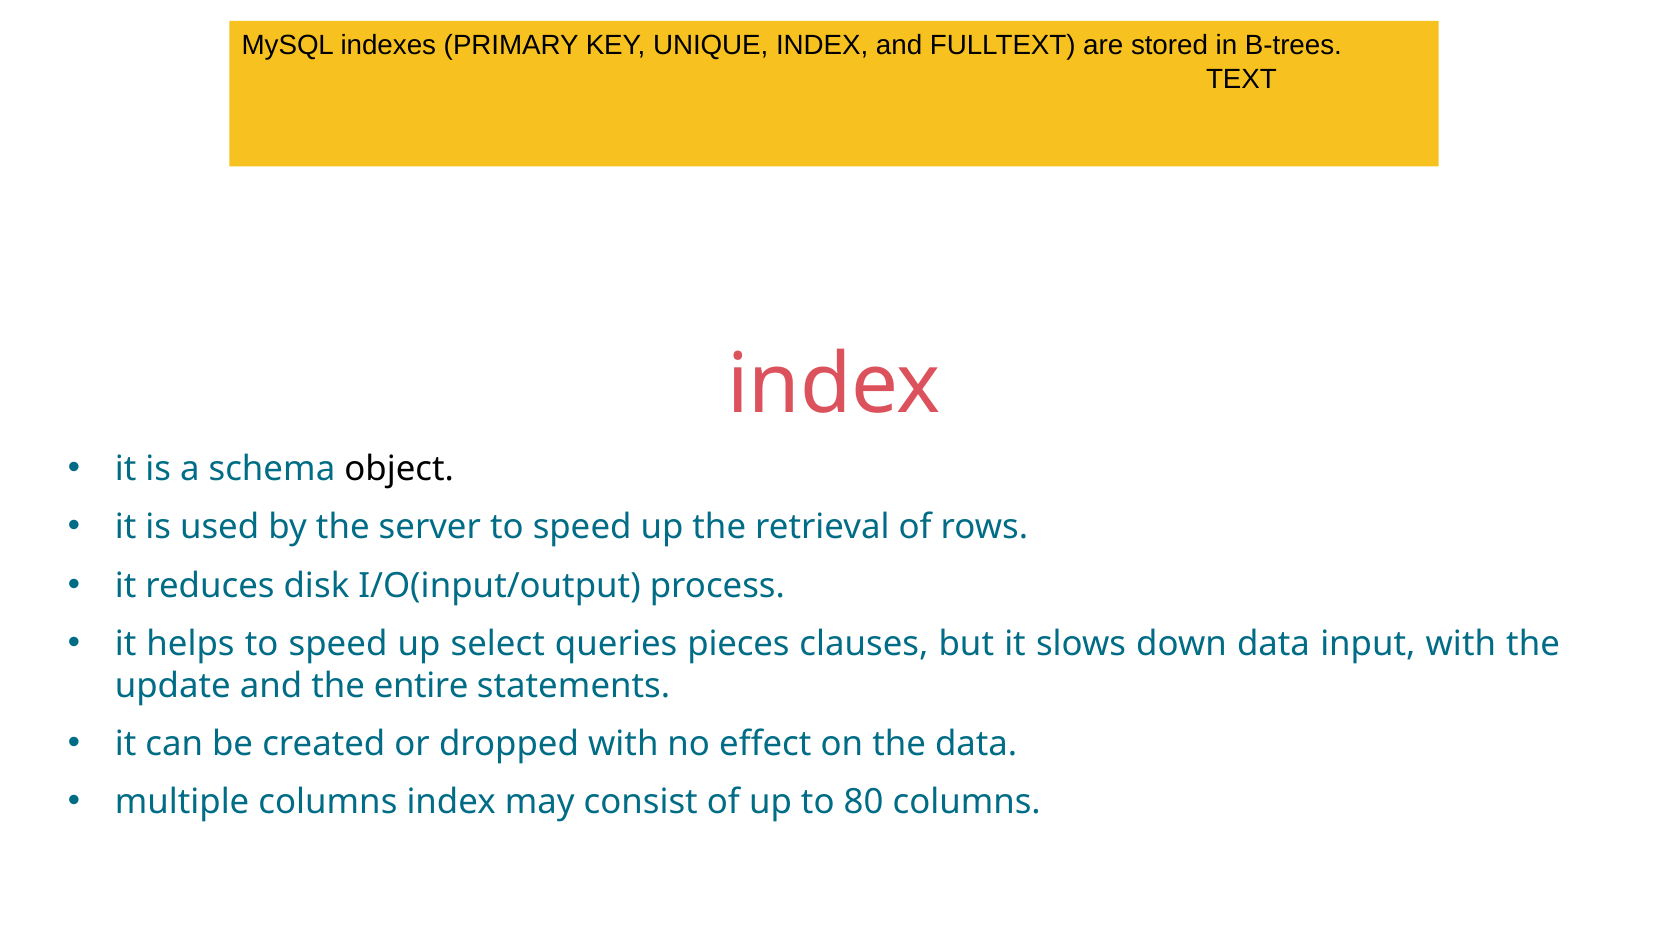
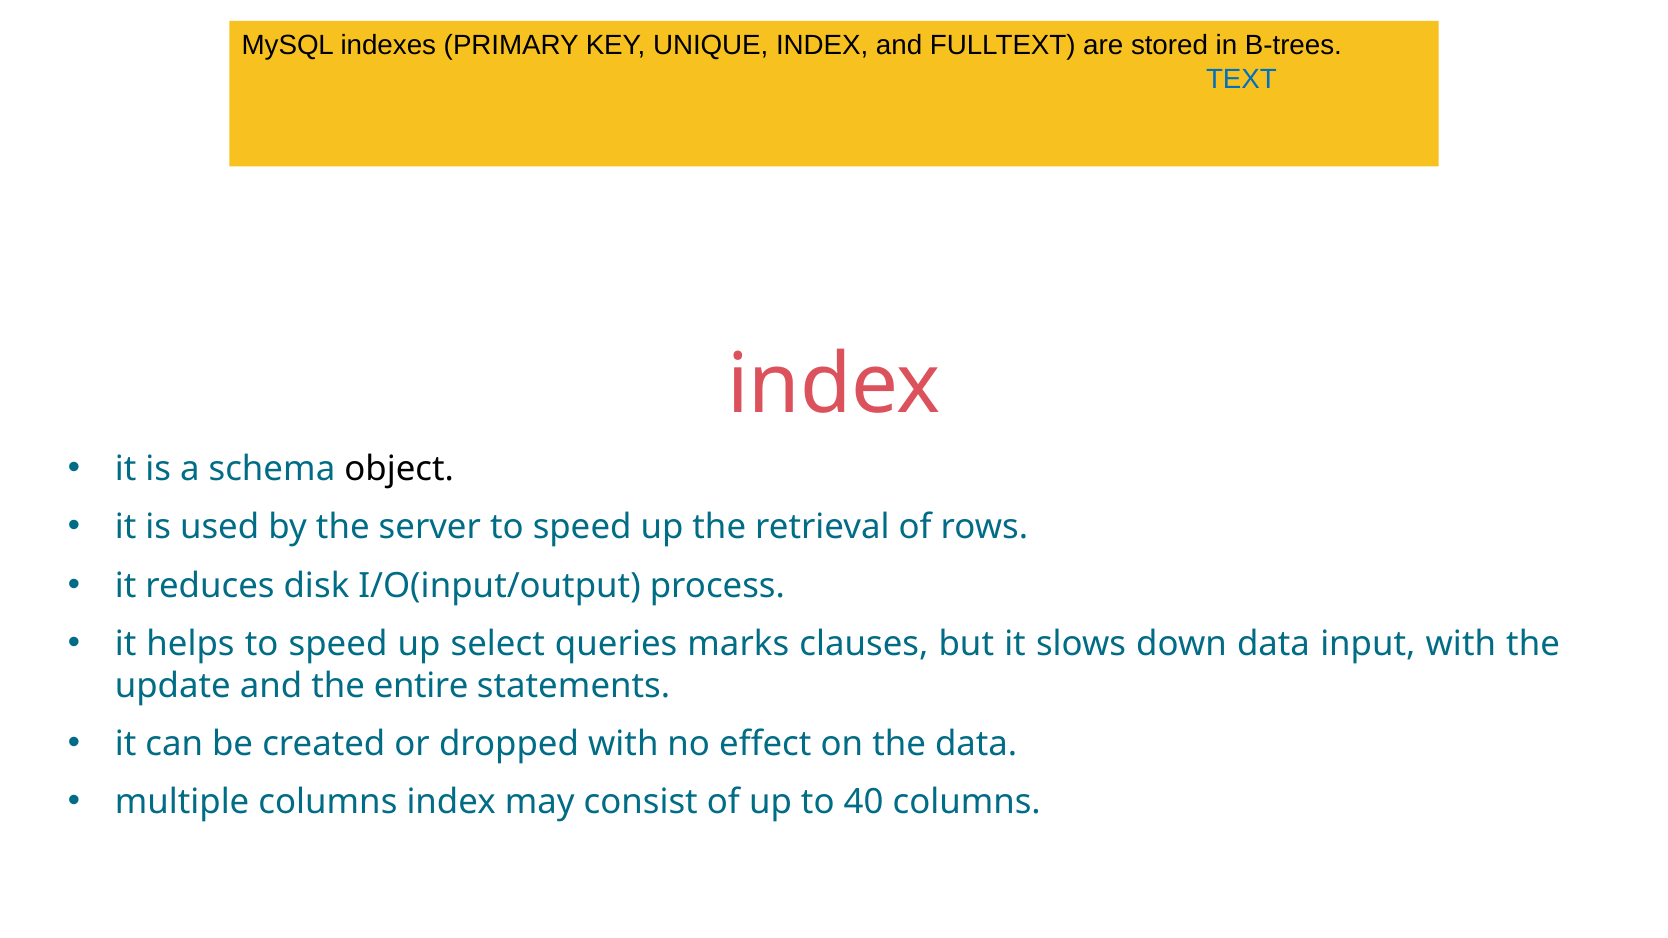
TEXT colour: black -> blue (1241, 79)
pieces: pieces -> marks (738, 644)
80: 80 -> 40 (864, 803)
